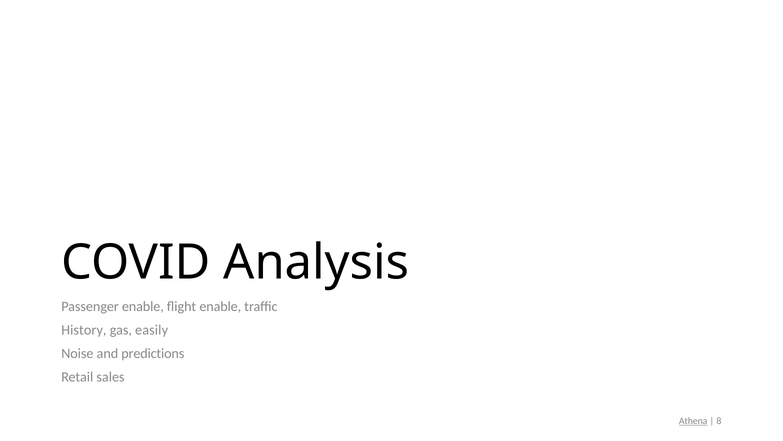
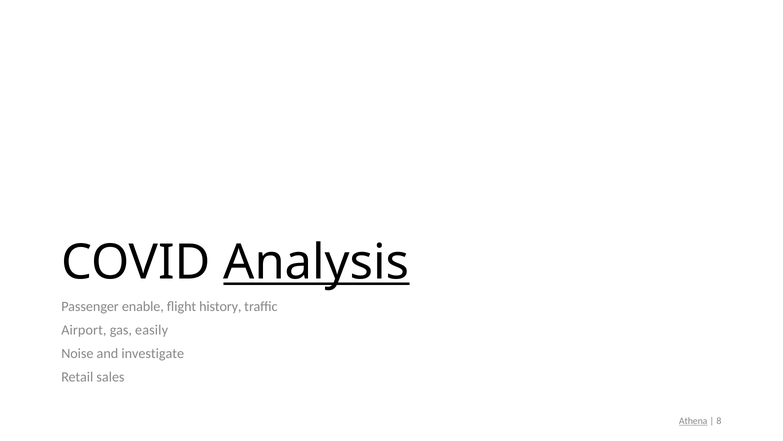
Analysis underline: none -> present (316, 263)
flight enable: enable -> history (220, 306)
History: History -> Airport (84, 330)
predictions: predictions -> investigate (153, 353)
